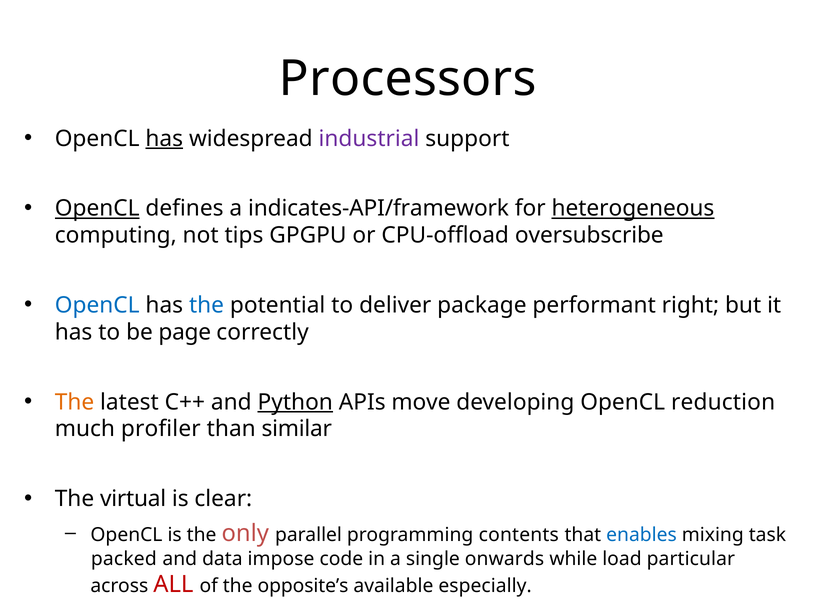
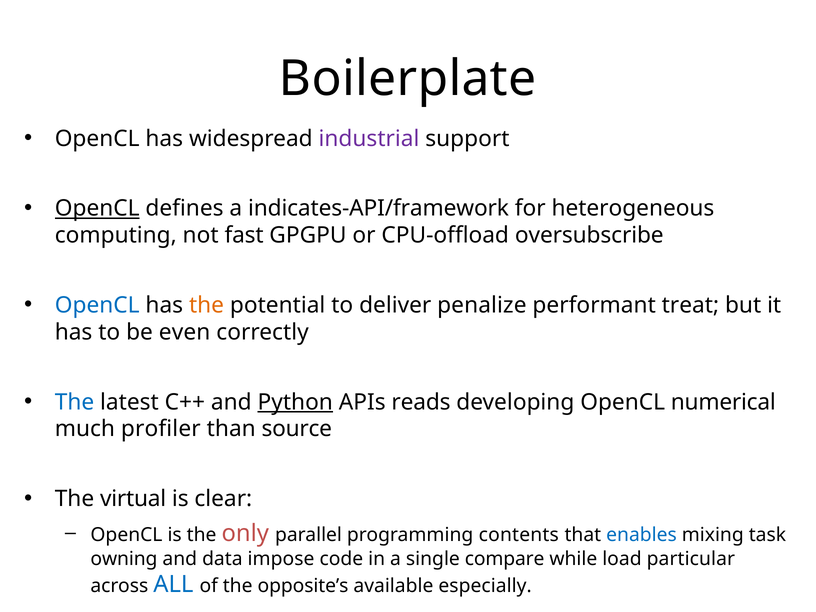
Processors: Processors -> Boilerplate (408, 79)
has underline: present -> none (164, 139)
heterogeneous underline: present -> none (633, 208)
tips: tips -> fast (244, 235)
the colour: blue -> orange (207, 305)
package: package -> penalize (482, 305)
right: right -> treat (690, 305)
page: page -> even (185, 332)
The colour: orange -> blue (75, 402)
move: move -> reads (421, 402)
reduction: reduction -> numerical (723, 402)
similar: similar -> source (297, 429)
packed: packed -> owning (124, 559)
onwards: onwards -> compare (505, 559)
ALL colour: red -> blue (173, 585)
